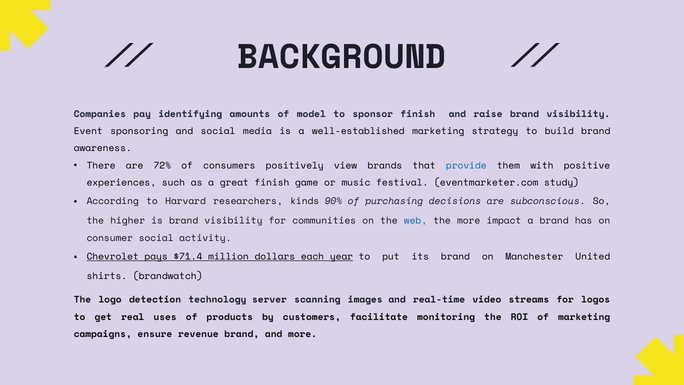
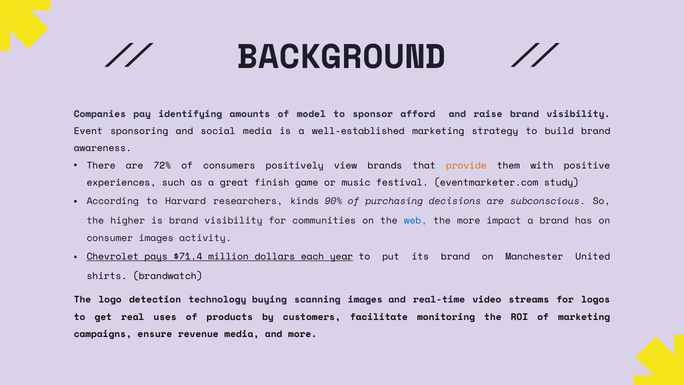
sponsor finish: finish -> afford (418, 114)
provide colour: blue -> orange (466, 165)
consumer social: social -> images (156, 238)
server: server -> buying (269, 300)
revenue brand: brand -> media (242, 334)
